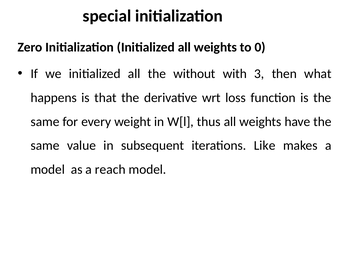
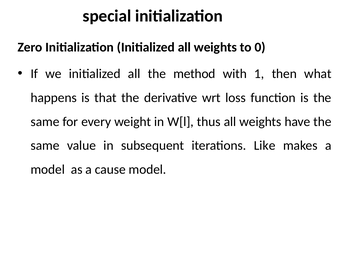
without: without -> method (194, 74)
3: 3 -> 1 (259, 74)
reach: reach -> cause (110, 170)
